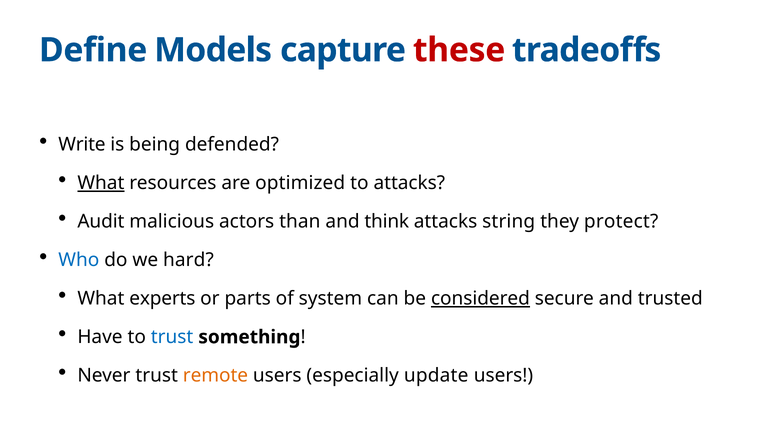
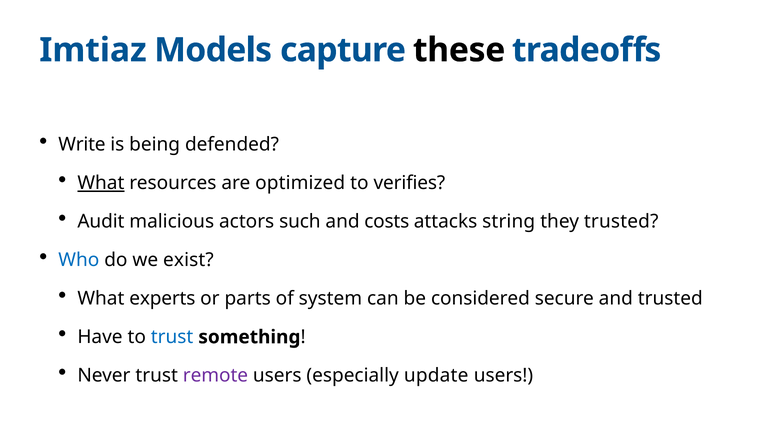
Define: Define -> Imtiaz (93, 50)
these colour: red -> black (459, 50)
to attacks: attacks -> verifies (409, 183)
than: than -> such (300, 221)
think: think -> costs (387, 221)
they protect: protect -> trusted (621, 221)
hard: hard -> exist (188, 260)
considered underline: present -> none (480, 298)
remote colour: orange -> purple (215, 375)
